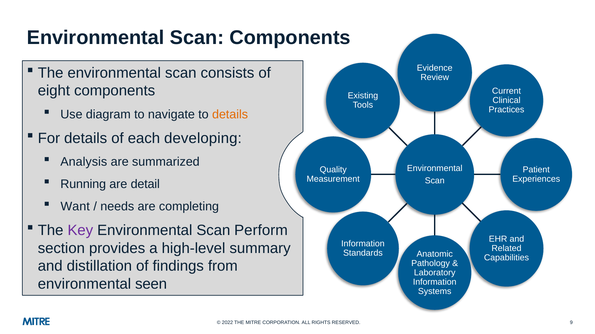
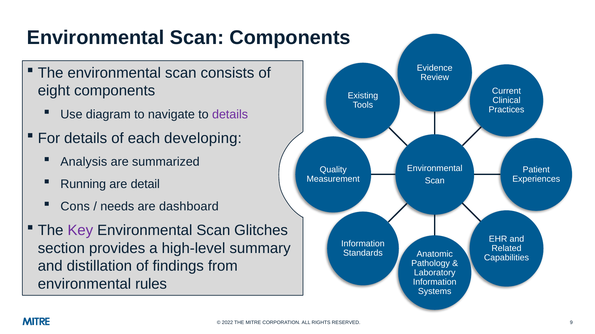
details colour: orange -> purple (230, 115)
Want: Want -> Cons (75, 207)
completing: completing -> dashboard (189, 207)
Perform: Perform -> Glitches (261, 231)
seen: seen -> rules (151, 284)
